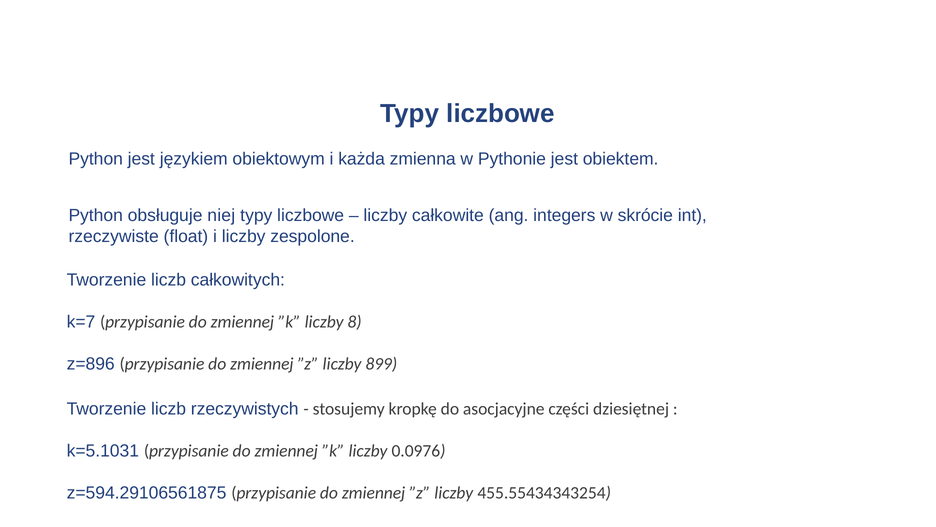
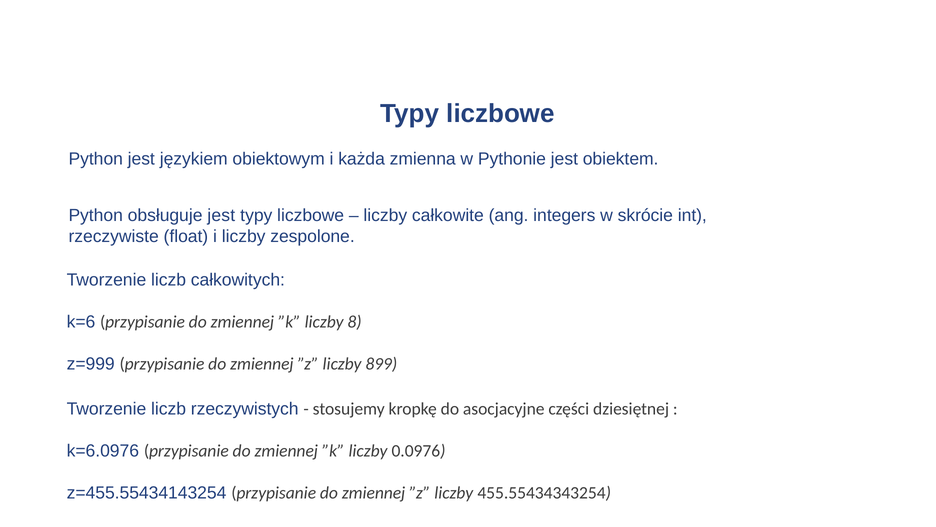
obsługuje niej: niej -> jest (221, 215)
k=7: k=7 -> k=6 (81, 322)
z=896: z=896 -> z=999 (91, 364)
k=5.1031: k=5.1031 -> k=6.0976 (103, 450)
z=594.29106561875: z=594.29106561875 -> z=455.55434143254 (147, 493)
